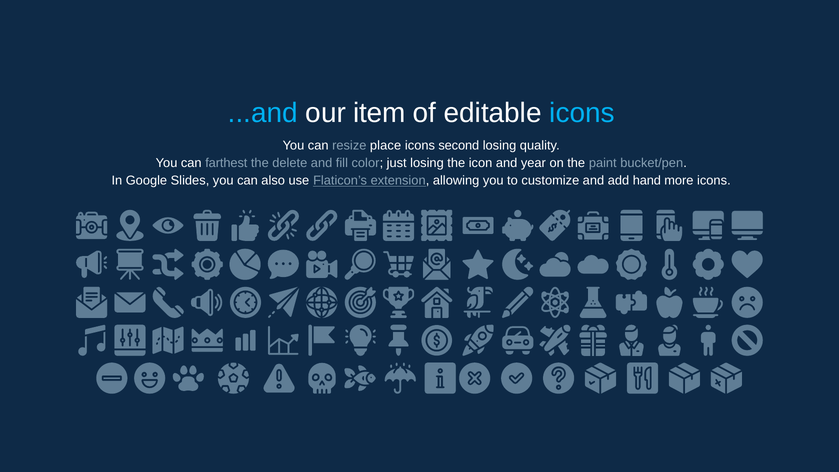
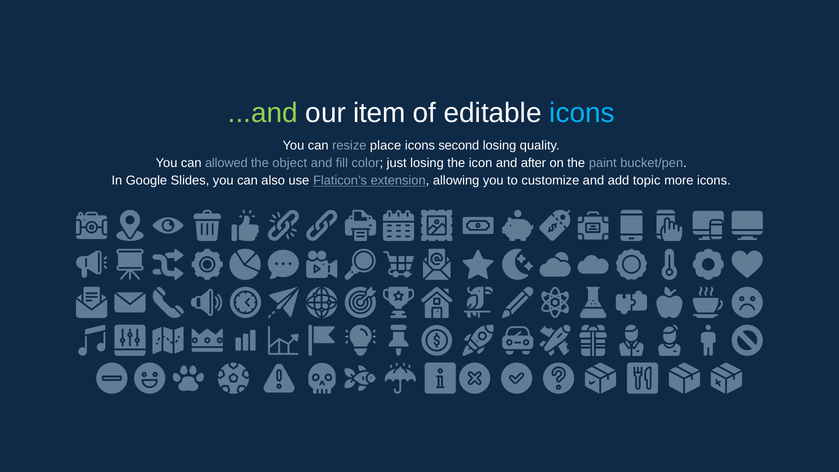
...and colour: light blue -> light green (263, 113)
farthest: farthest -> allowed (226, 163)
delete: delete -> object (290, 163)
year: year -> after (533, 163)
hand: hand -> topic (647, 181)
